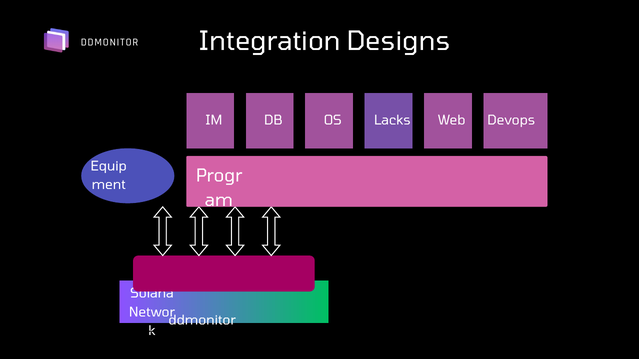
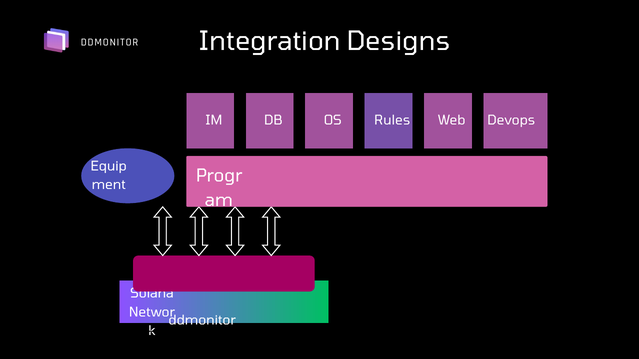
Lacks: Lacks -> Rules (392, 121)
